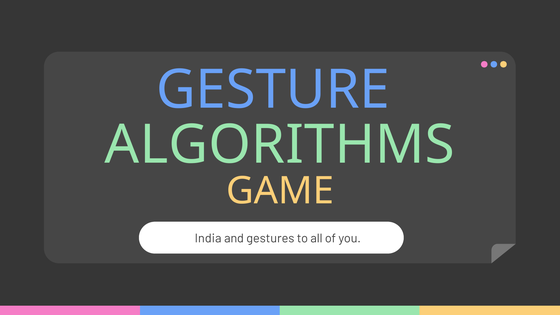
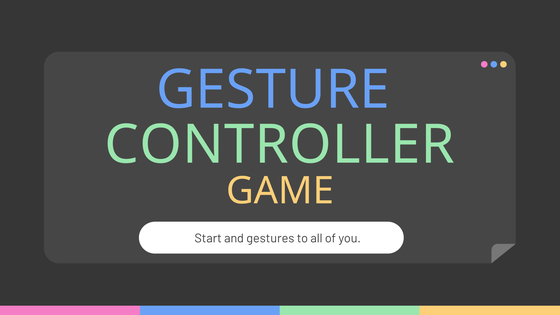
ALGORITHMS: ALGORITHMS -> CONTROLLER (280, 145)
India: India -> Start (208, 238)
